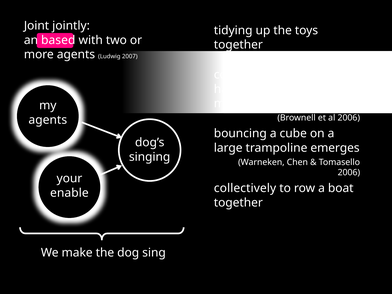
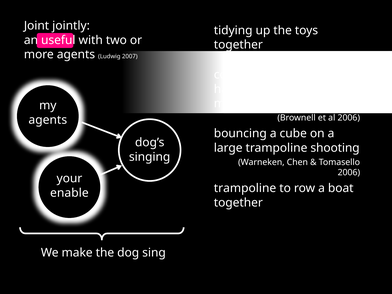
based: based -> useful (58, 40)
emerges: emerges -> shooting (335, 148)
collectively: collectively -> trampoline (245, 188)
